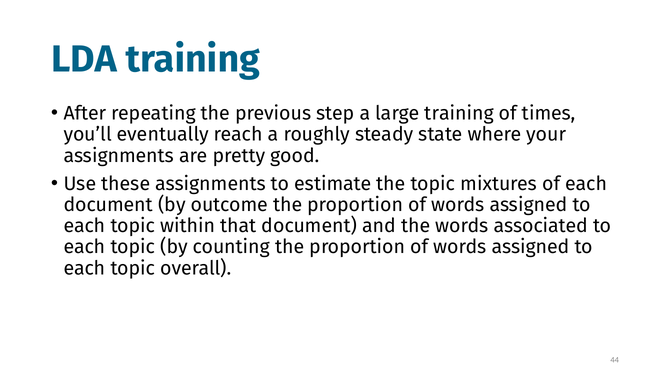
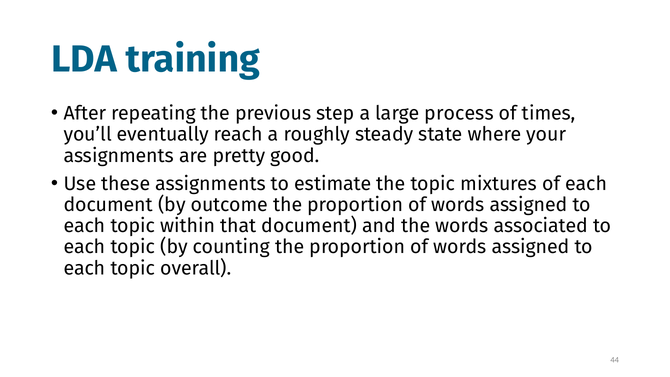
large training: training -> process (459, 113)
